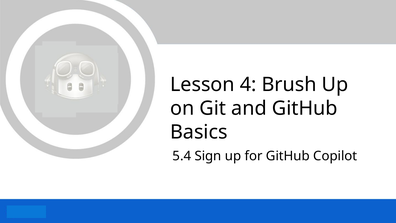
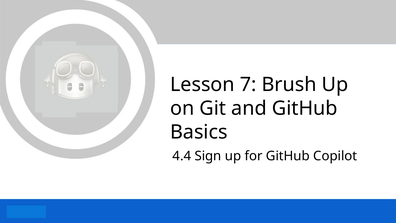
4: 4 -> 7 (248, 84)
5.4: 5.4 -> 4.4 (182, 156)
